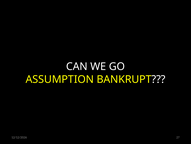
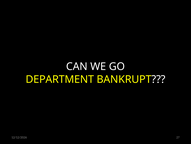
ASSUMPTION: ASSUMPTION -> DEPARTMENT (60, 79)
